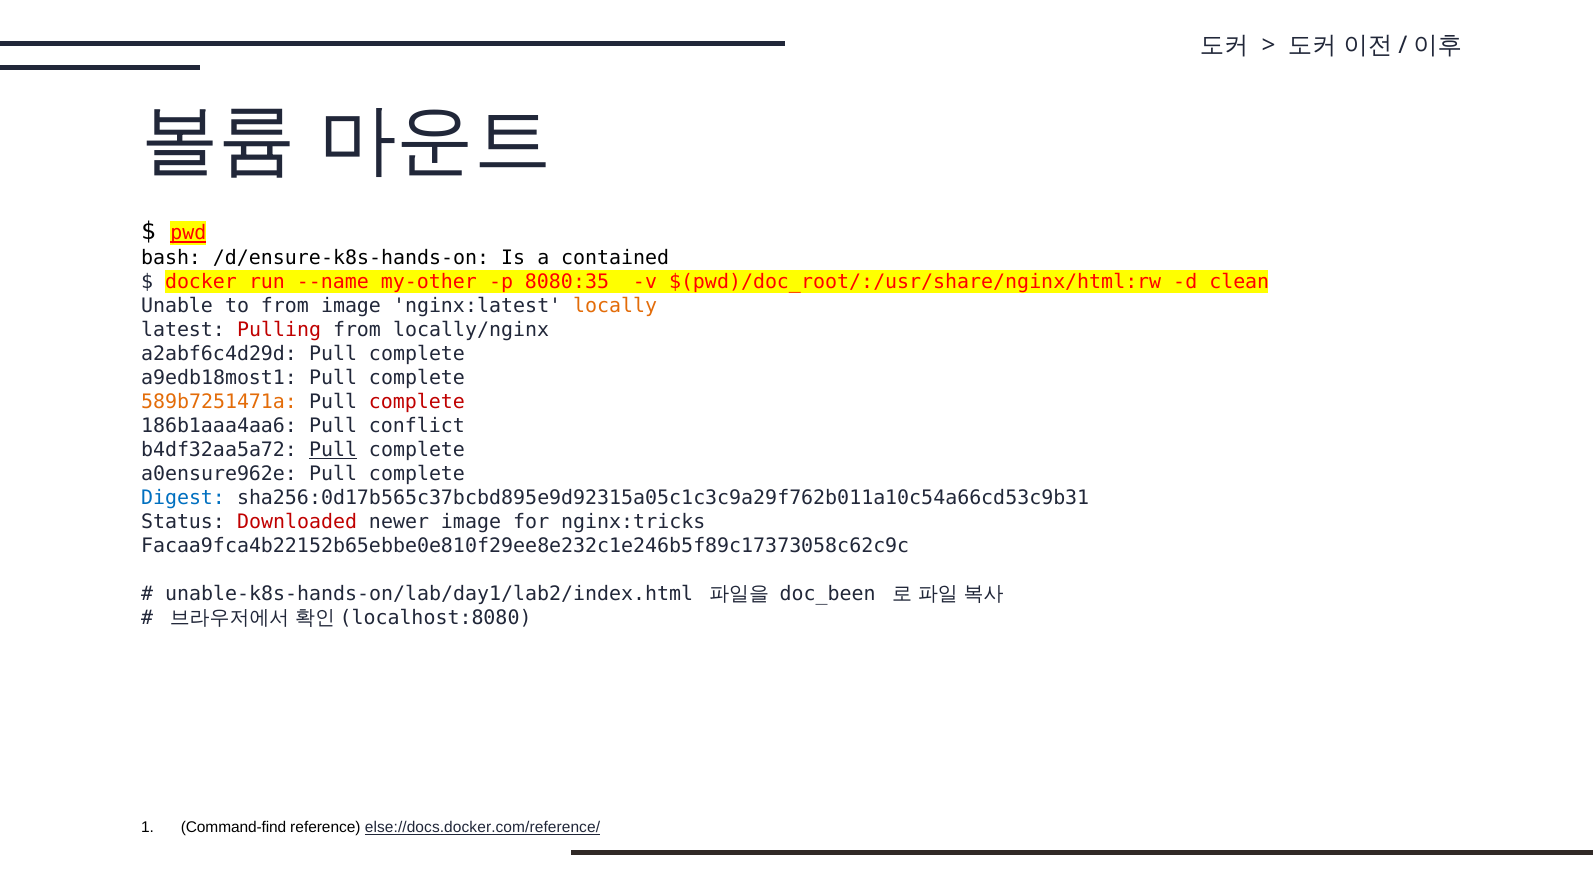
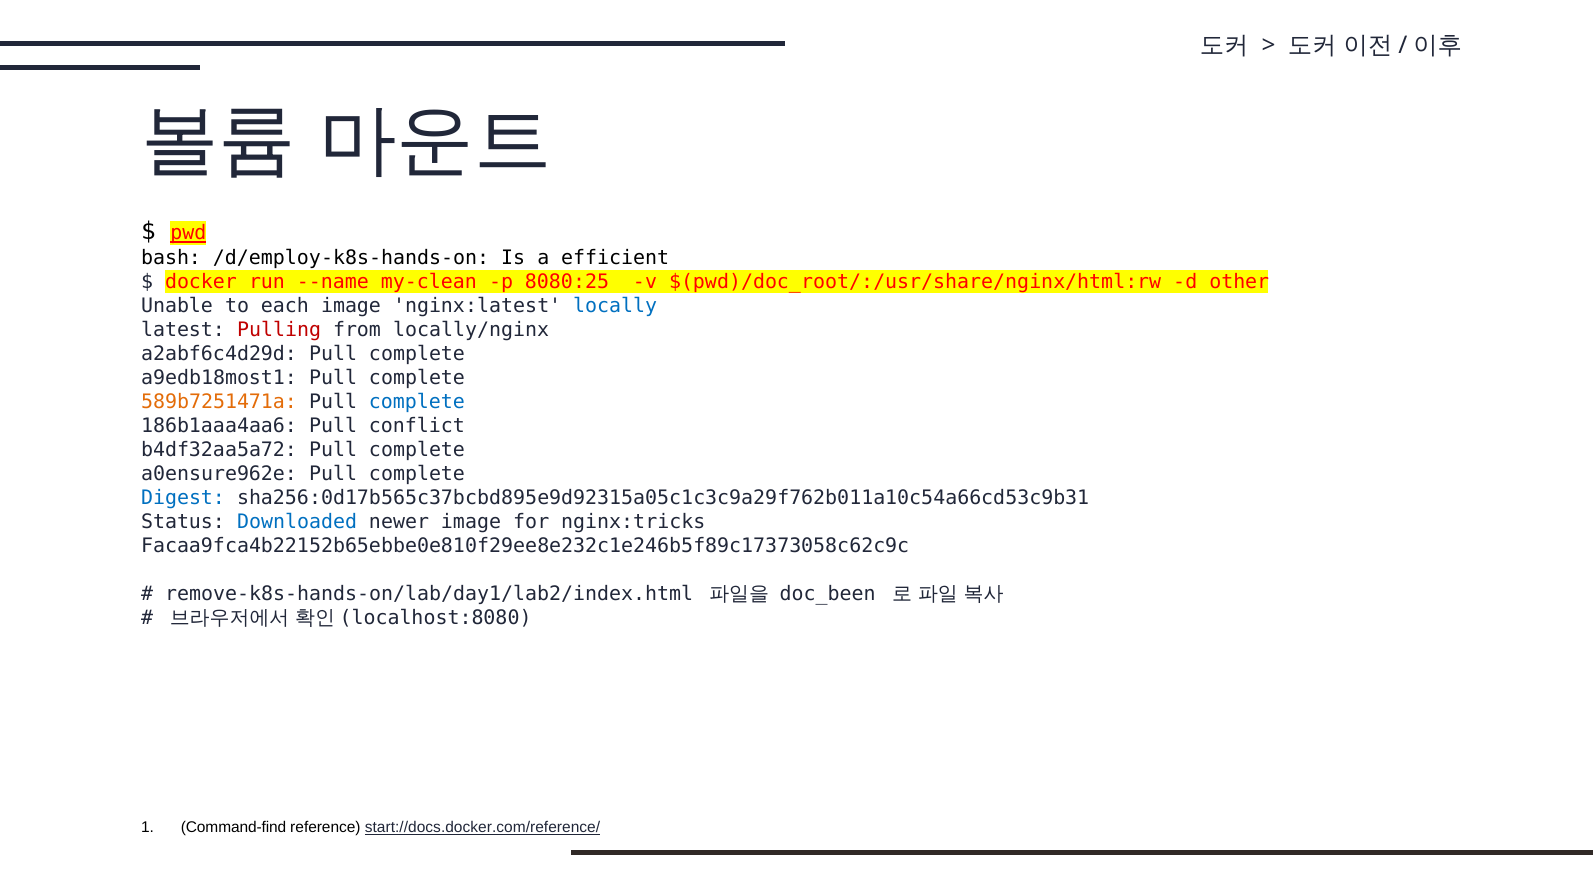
/d/ensure-k8s-hands-on: /d/ensure-k8s-hands-on -> /d/employ-k8s-hands-on (351, 258)
contained: contained -> efficient (615, 258)
my-other: my-other -> my-clean (429, 282)
8080:35: 8080:35 -> 8080:25 (567, 282)
clean: clean -> other (1239, 282)
to from: from -> each (285, 306)
locally colour: orange -> blue (615, 306)
complete colour: red -> blue (417, 402)
Pull underline: present -> none (333, 450)
Downloaded colour: red -> blue (297, 522)
unable-k8s-hands-on/lab/day1/lab2/index.html: unable-k8s-hands-on/lab/day1/lab2/index.html -> remove-k8s-hands-on/lab/day1/lab2/index.html (429, 594)
else://docs.docker.com/reference/: else://docs.docker.com/reference/ -> start://docs.docker.com/reference/ (483, 827)
